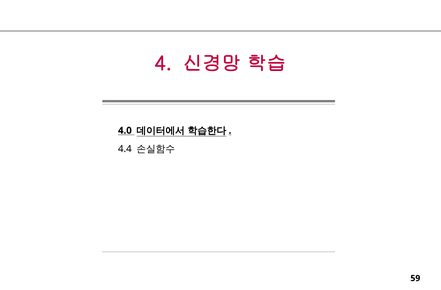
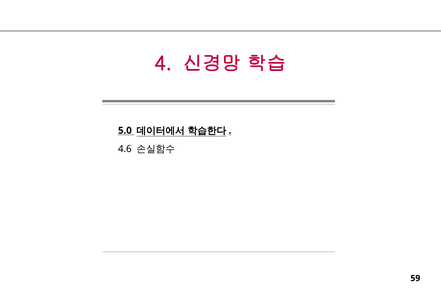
4.0: 4.0 -> 5.0 (125, 130)
4.4: 4.4 -> 4.6 (125, 149)
